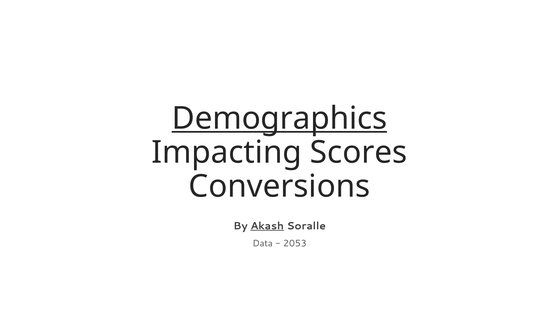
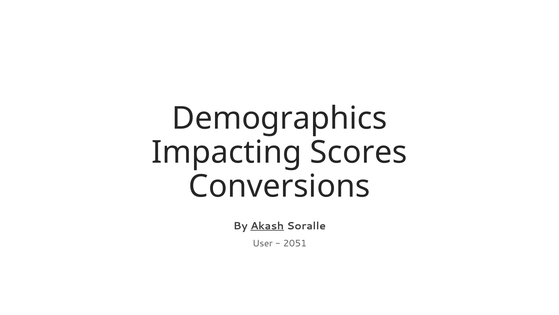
Demographics underline: present -> none (279, 118)
Data: Data -> User (263, 243)
2053: 2053 -> 2051 (295, 243)
